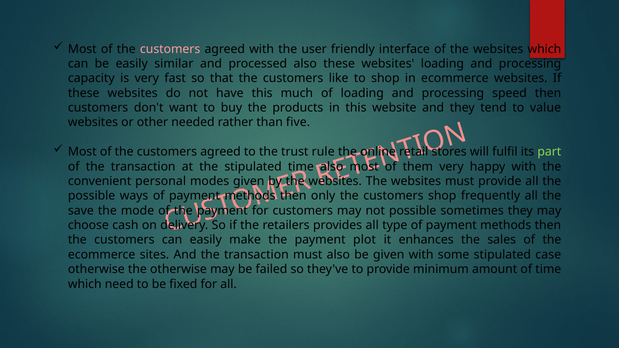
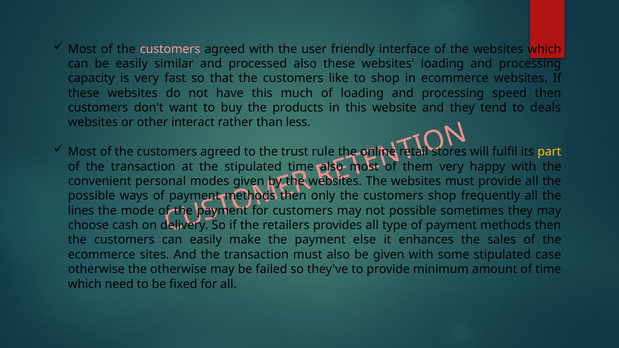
value: value -> deals (546, 108)
needed: needed -> interact (193, 122)
five: five -> less (298, 122)
part colour: light green -> yellow (549, 152)
save: save -> lines (81, 211)
plot: plot -> else (365, 240)
